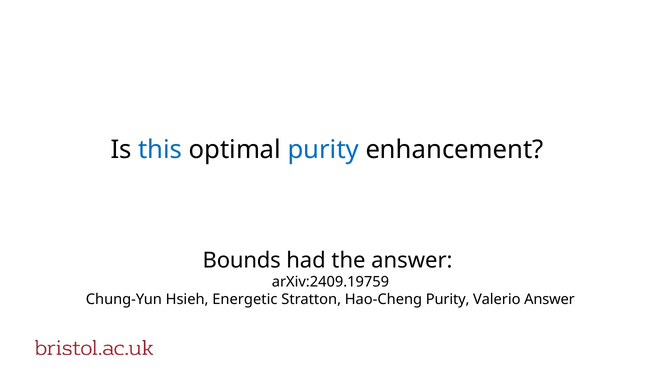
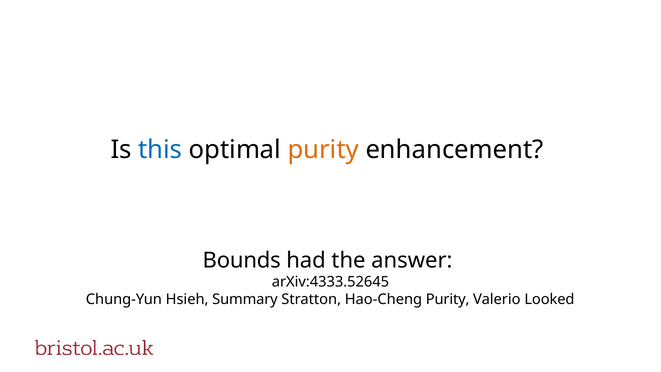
purity colour: blue -> orange (323, 150)
arXiv:2409.19759: arXiv:2409.19759 -> arXiv:4333.52645 (330, 282)
Energetic: Energetic -> Summary (245, 299)
Valerio Answer: Answer -> Looked (549, 299)
